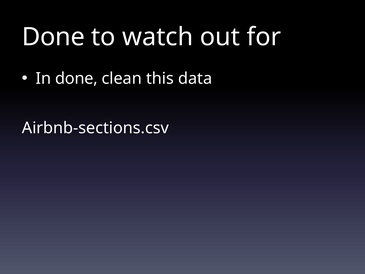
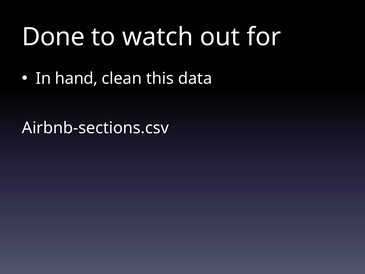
In done: done -> hand (76, 79)
